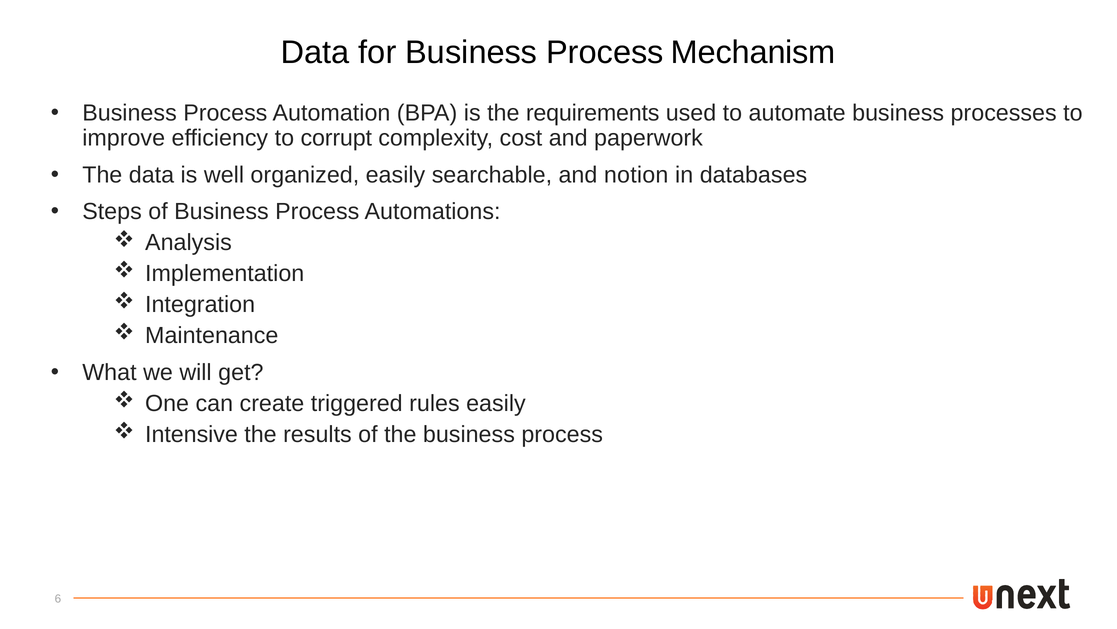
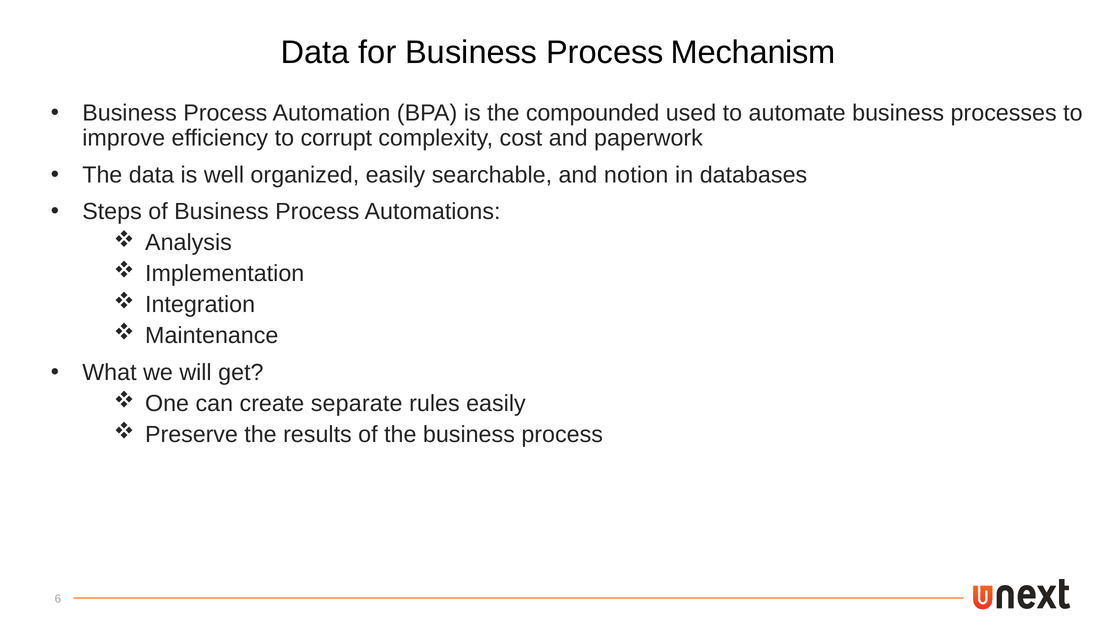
requirements: requirements -> compounded (593, 113)
triggered: triggered -> separate (357, 403)
Intensive: Intensive -> Preserve (192, 434)
